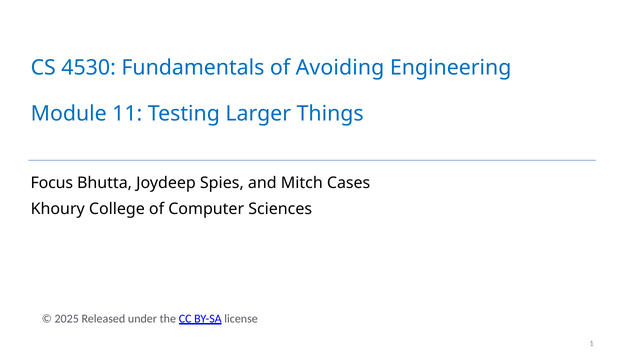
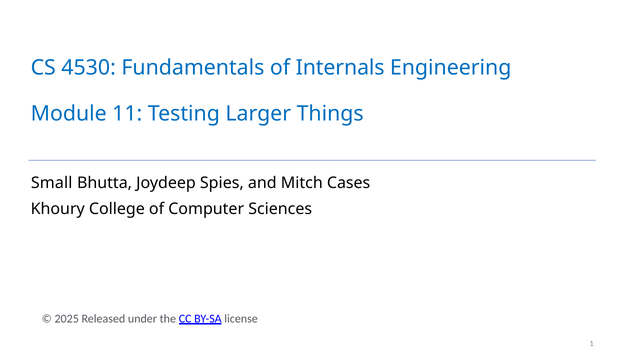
Avoiding: Avoiding -> Internals (340, 68)
Focus: Focus -> Small (52, 183)
